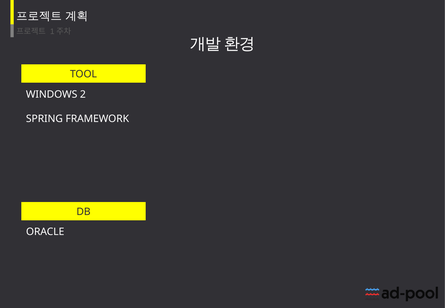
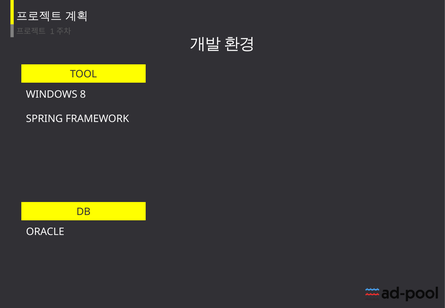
2: 2 -> 8 (83, 94)
